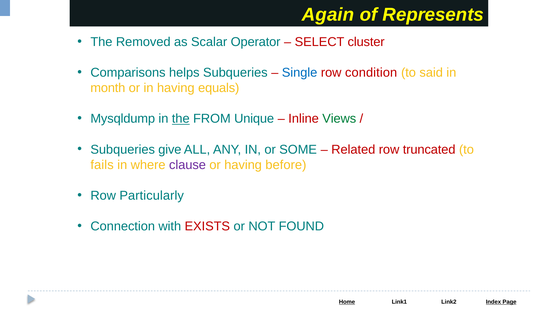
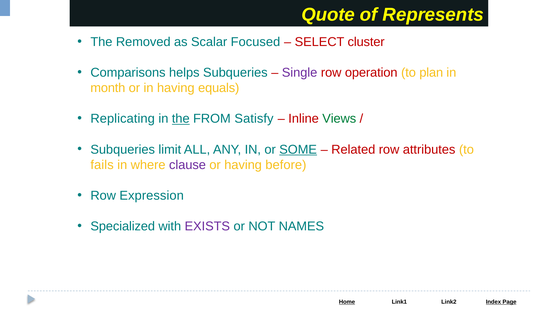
Again: Again -> Quote (328, 15)
Operator: Operator -> Focused (256, 42)
Single colour: blue -> purple (300, 73)
condition: condition -> operation (371, 73)
said: said -> plan (431, 73)
Mysqldump: Mysqldump -> Replicating (123, 119)
Unique: Unique -> Satisfy (254, 119)
give: give -> limit (170, 149)
SOME underline: none -> present (298, 149)
truncated: truncated -> attributes (429, 149)
Particularly: Particularly -> Expression (152, 195)
Connection: Connection -> Specialized (123, 226)
EXISTS colour: red -> purple (207, 226)
FOUND: FOUND -> NAMES (301, 226)
